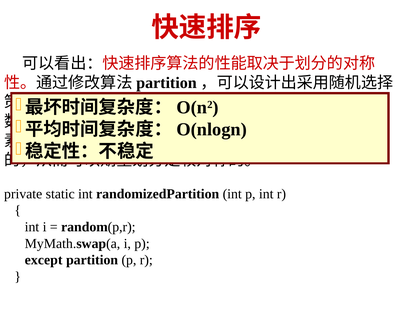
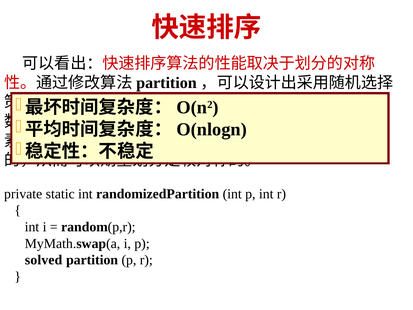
except: except -> solved (44, 260)
